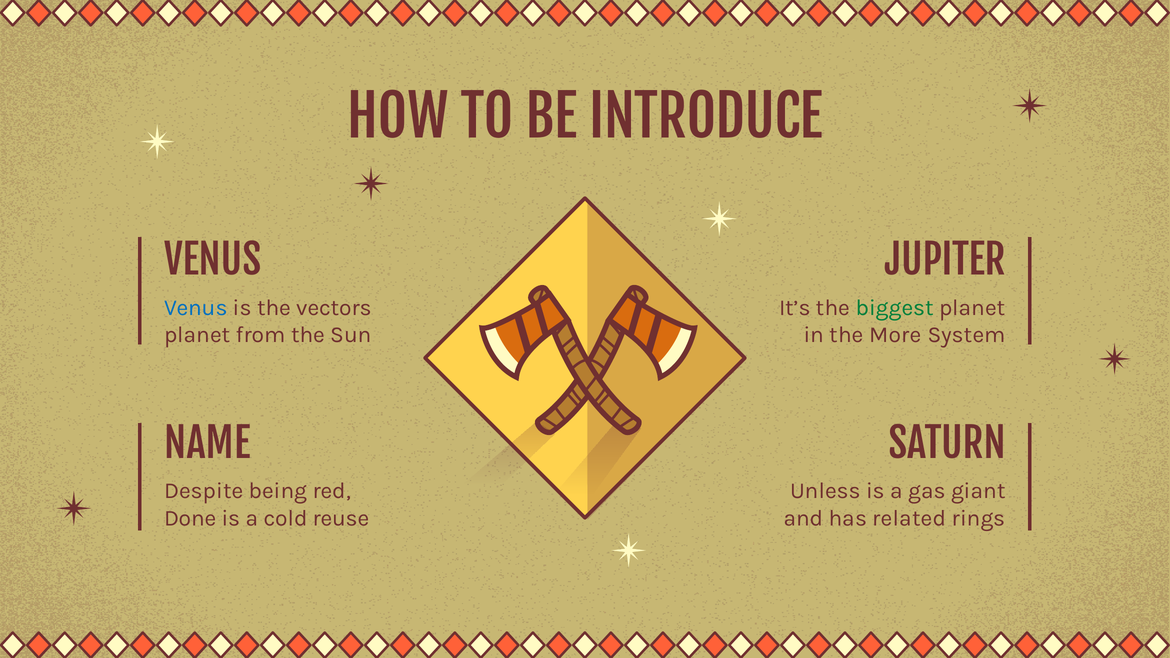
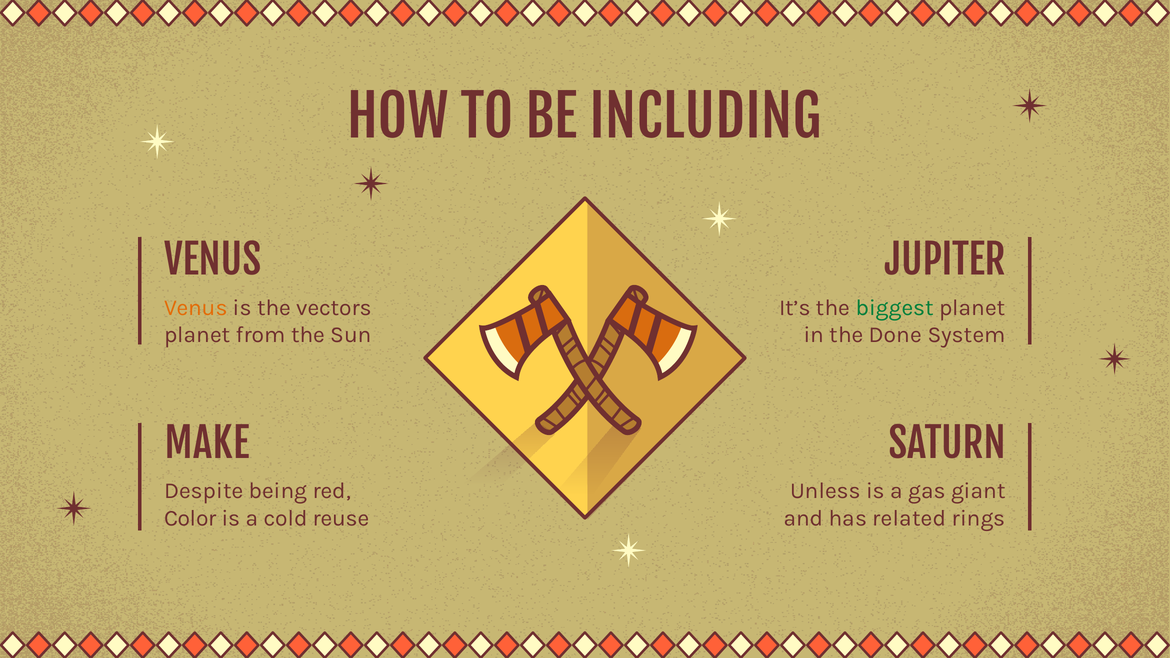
INTRODUCE: INTRODUCE -> INCLUDING (705, 119)
Venus colour: blue -> orange (196, 308)
More: More -> Done (895, 335)
NAME: NAME -> MAKE (207, 445)
Done: Done -> Color (190, 518)
